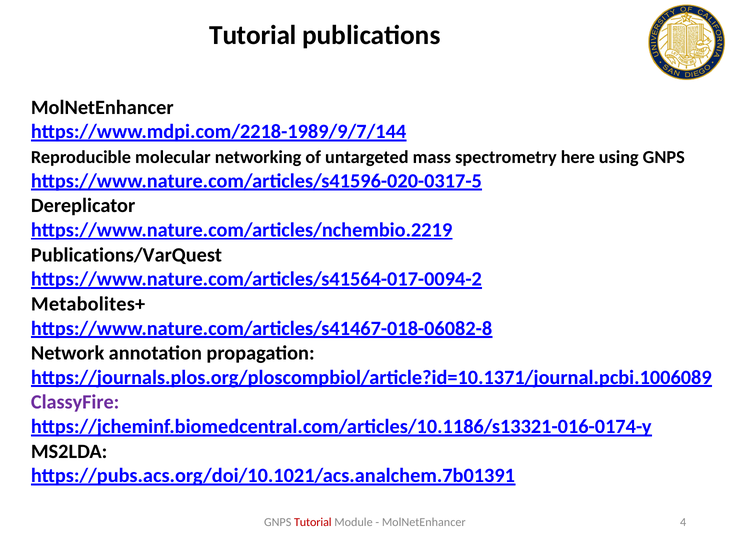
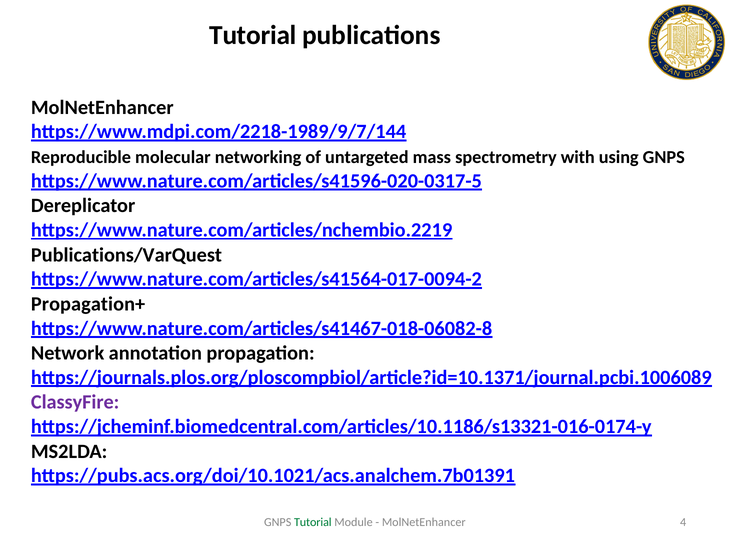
here: here -> with (578, 157)
Metabolites+: Metabolites+ -> Propagation+ (88, 304)
Tutorial colour: red -> green (313, 523)
